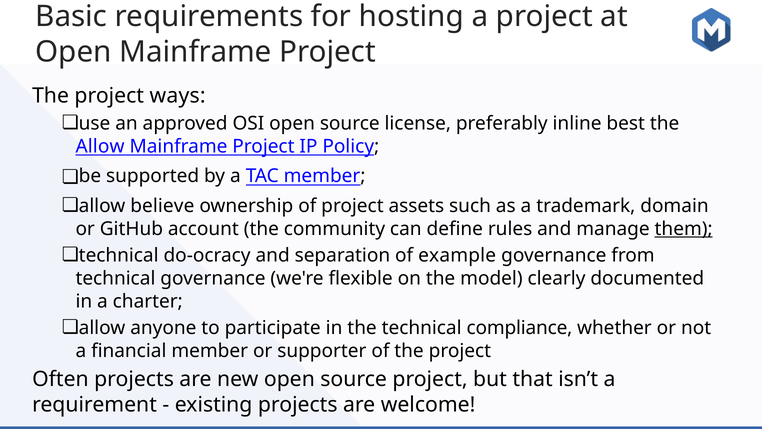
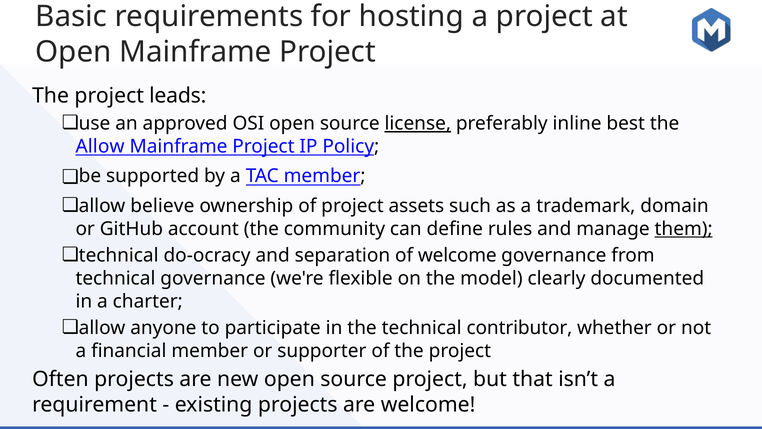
ways: ways -> leads (178, 96)
license underline: none -> present (418, 123)
of example: example -> welcome (457, 255)
compliance: compliance -> contributor (519, 328)
